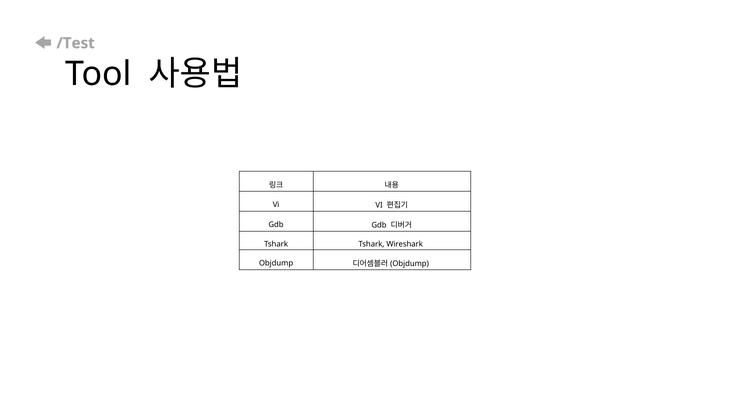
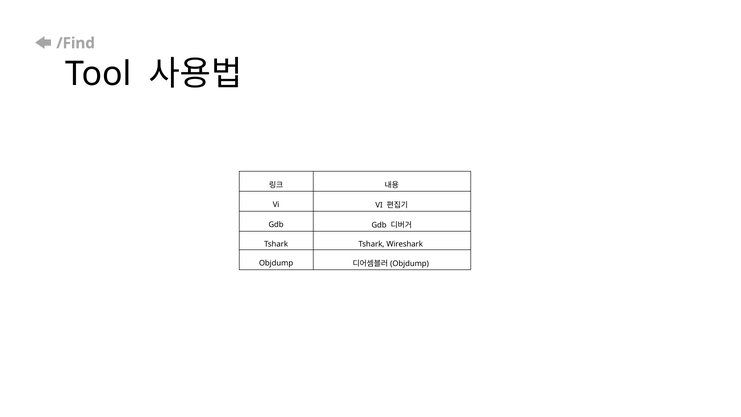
/Test: /Test -> /Find (76, 43)
